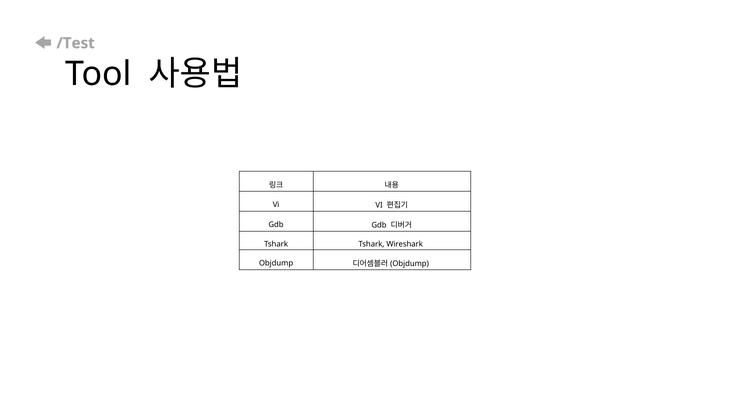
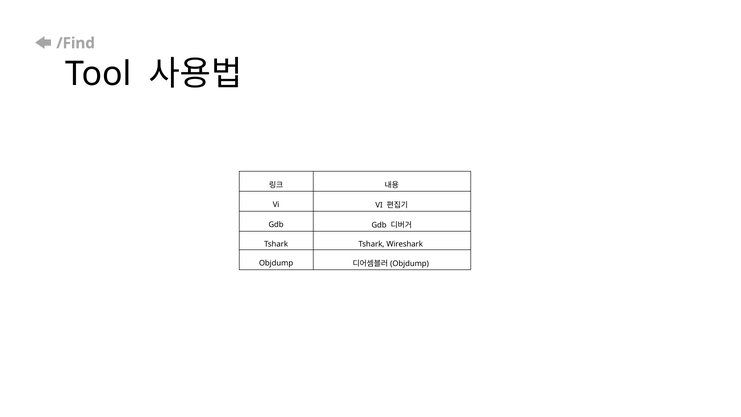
/Test: /Test -> /Find (76, 43)
